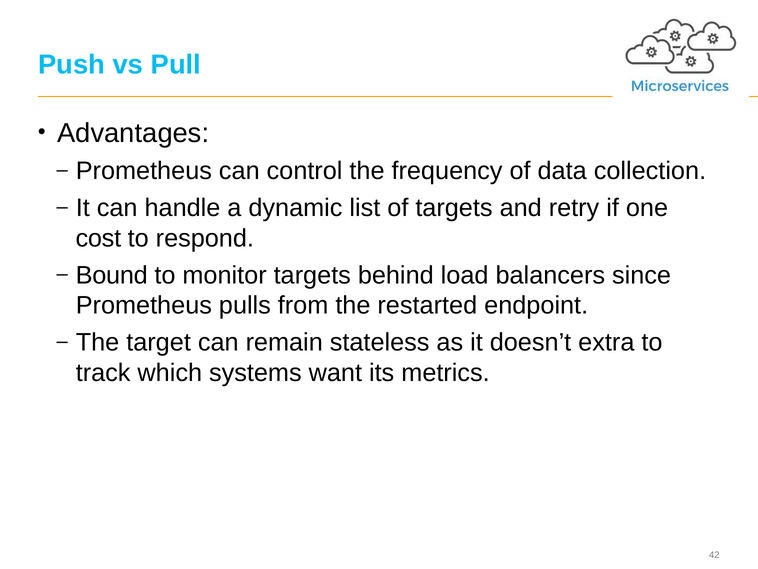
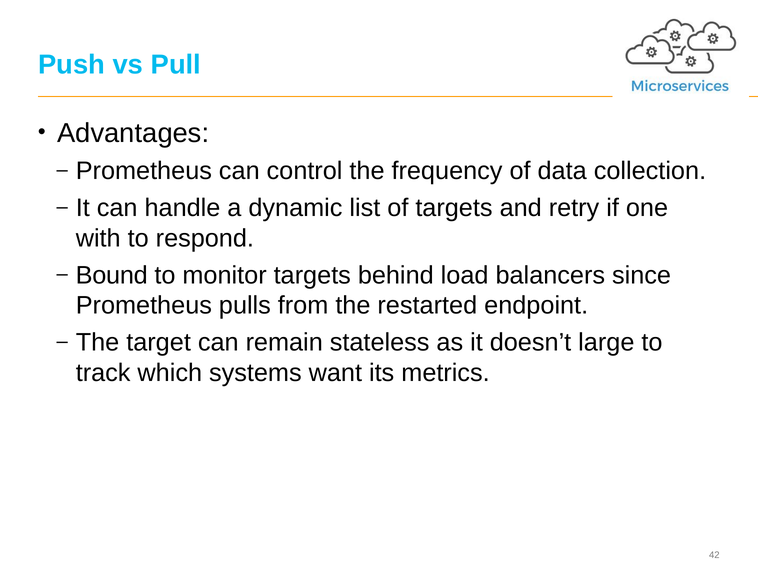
cost: cost -> with (98, 238)
extra: extra -> large (606, 342)
